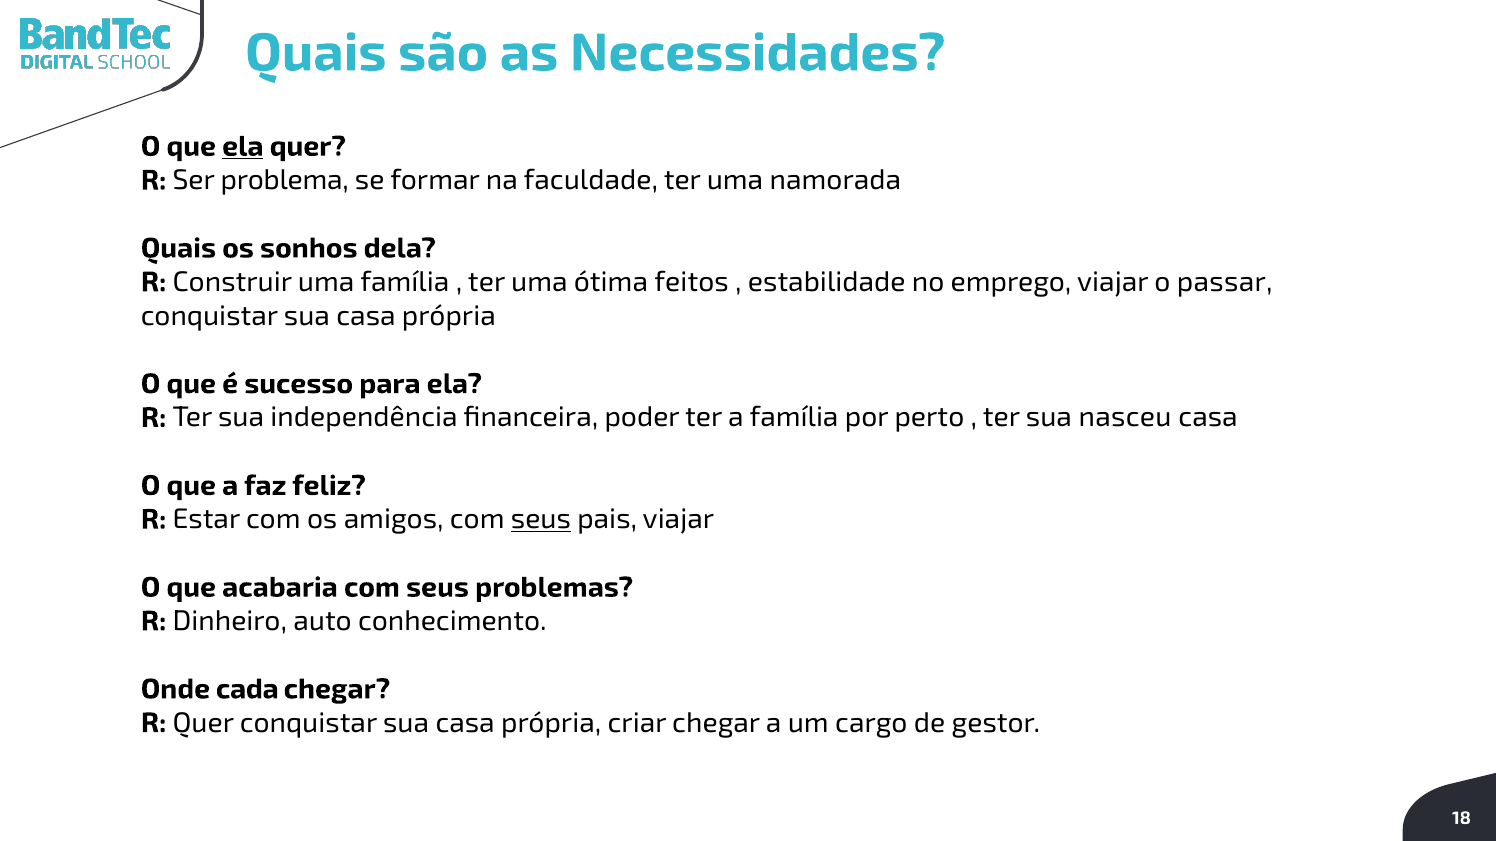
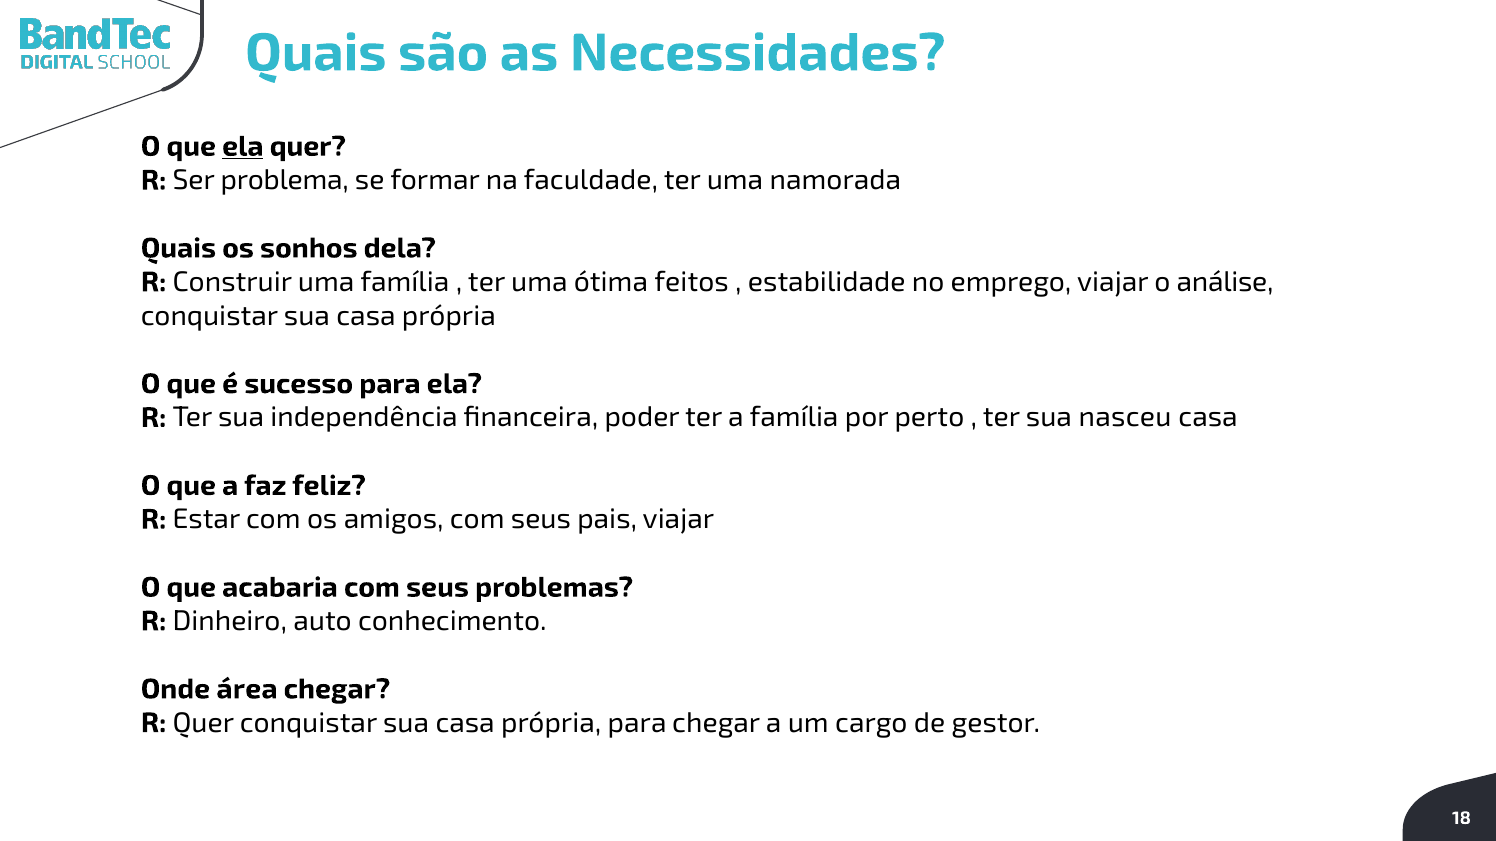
passar: passar -> análise (1225, 282)
seus underline: present -> none (541, 520)
cada: cada -> área (247, 689)
própria criar: criar -> para (637, 723)
